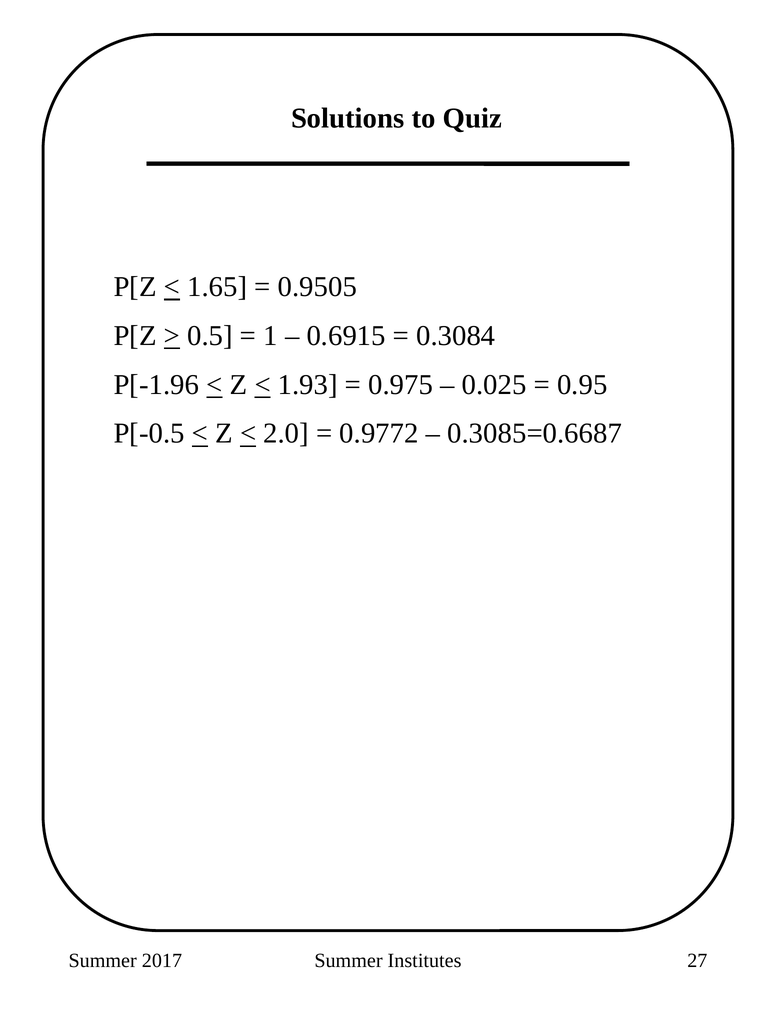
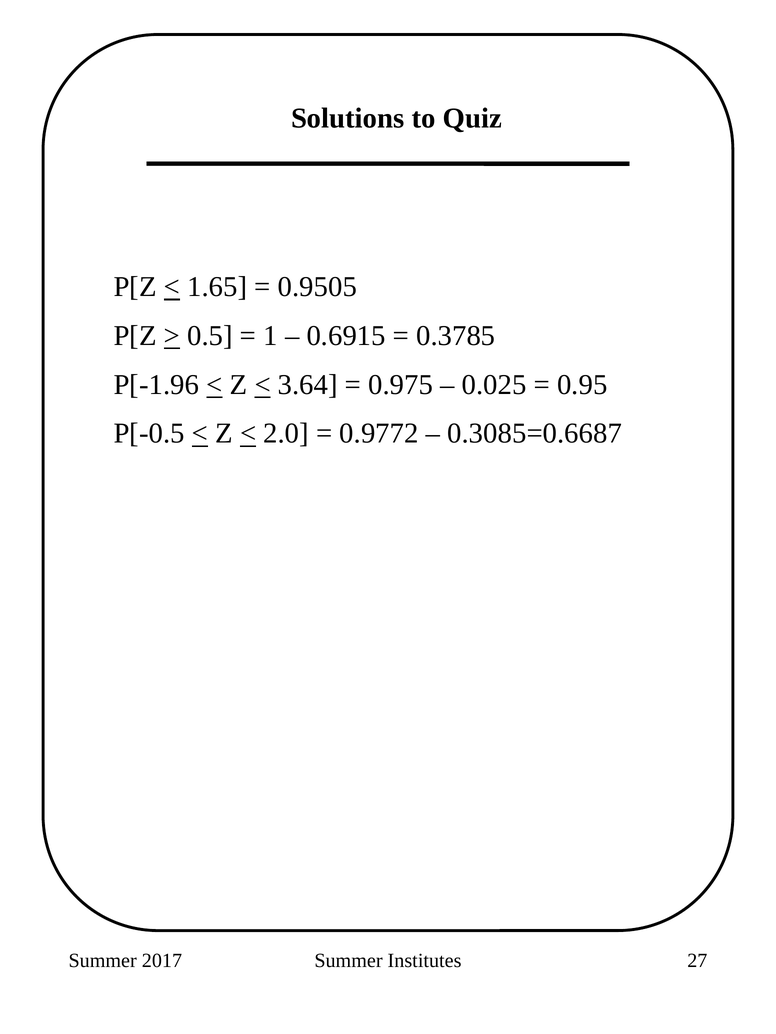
0.3084: 0.3084 -> 0.3785 (456, 336)
1.93: 1.93 -> 3.64 (308, 385)
